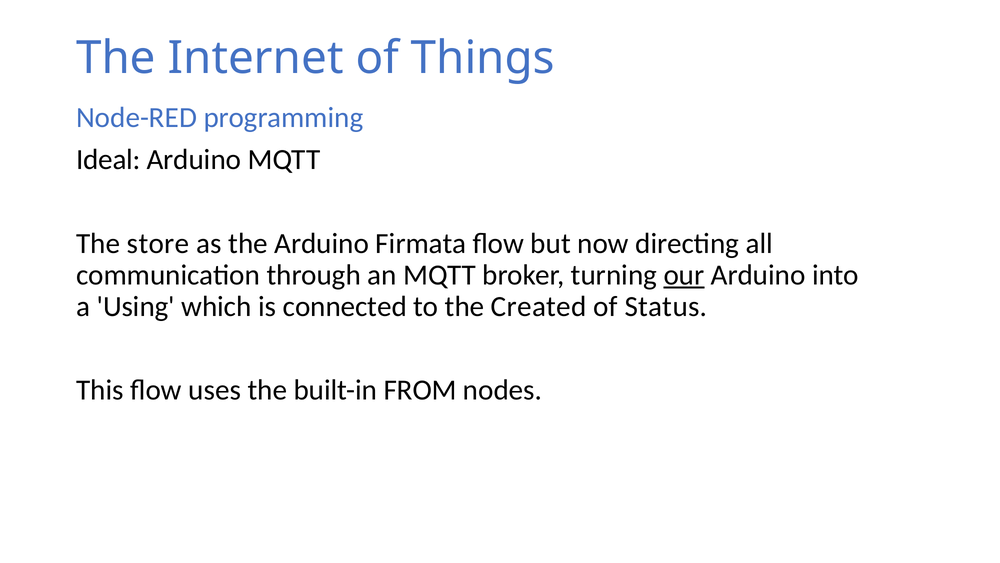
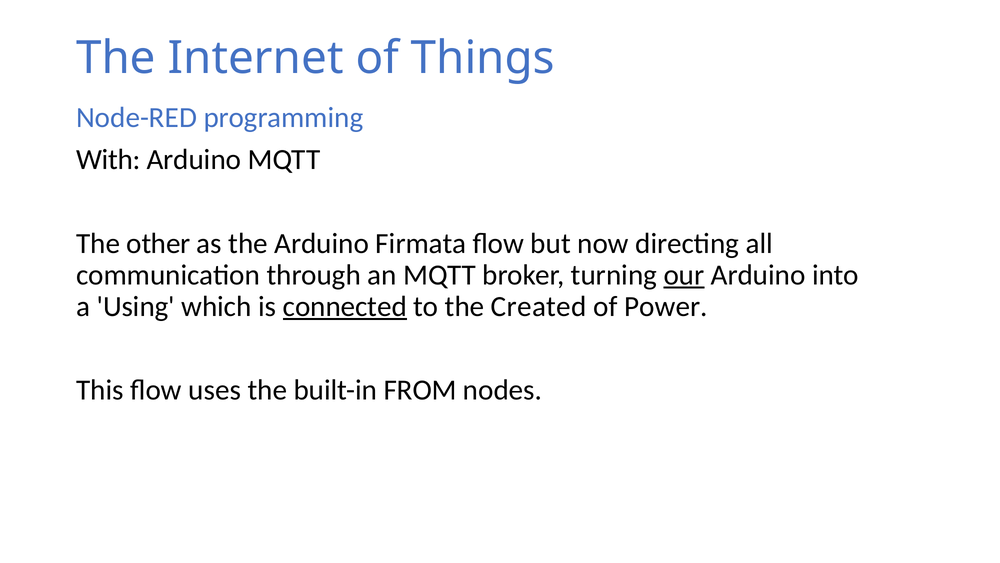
Ideal: Ideal -> With (108, 160)
store: store -> other (158, 243)
connected underline: none -> present (345, 306)
Status: Status -> Power (666, 306)
